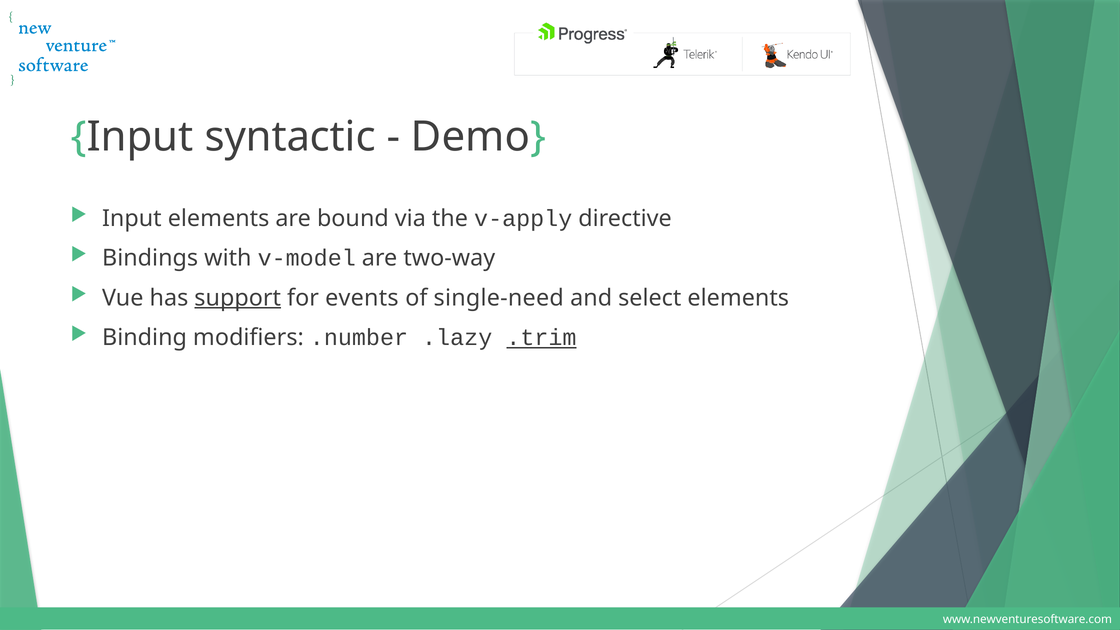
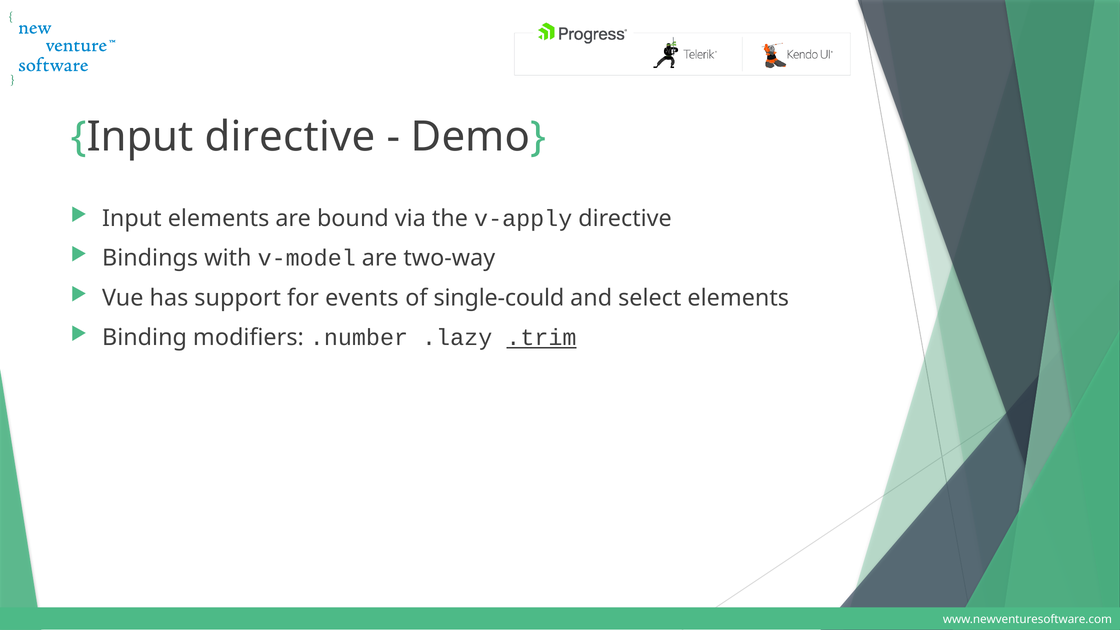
Input syntactic: syntactic -> directive (290, 137)
support underline: present -> none (238, 298)
single-need: single-need -> single-could (499, 298)
